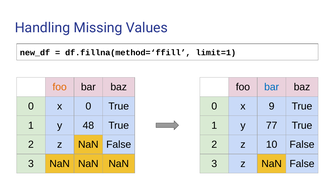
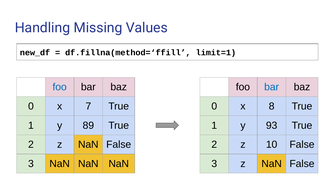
foo colour: orange -> blue (60, 87)
x 0: 0 -> 7 (88, 107)
9: 9 -> 8 (272, 107)
48: 48 -> 89 (88, 126)
77: 77 -> 93 (272, 126)
